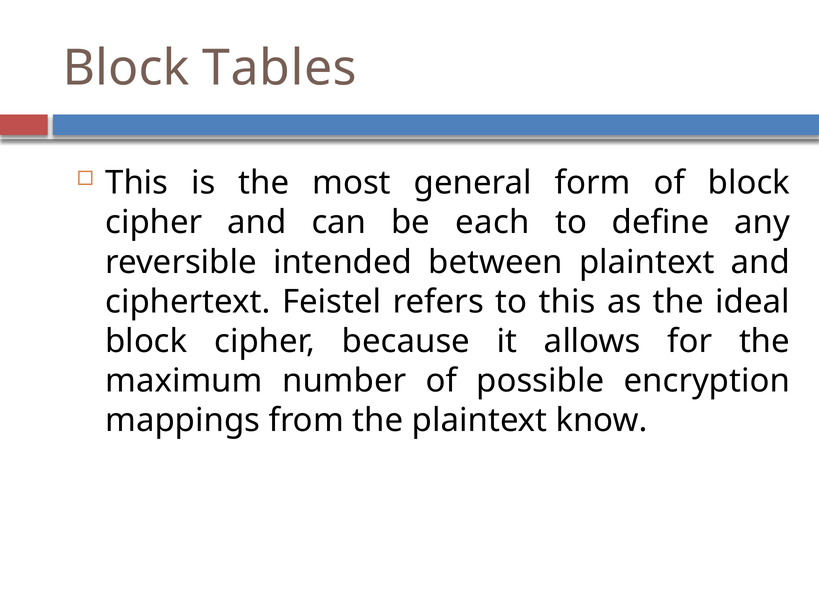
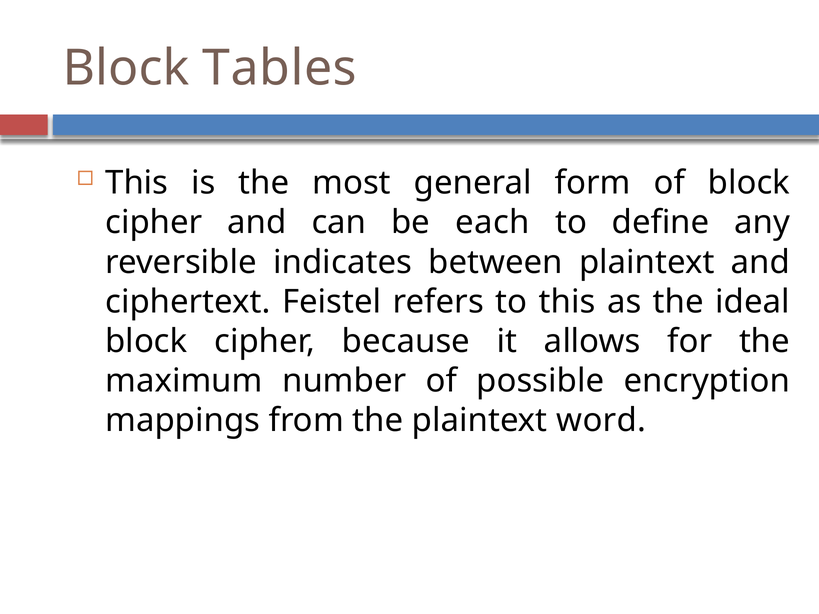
intended: intended -> indicates (343, 262)
know: know -> word (601, 421)
